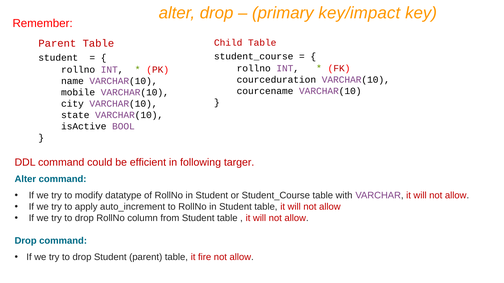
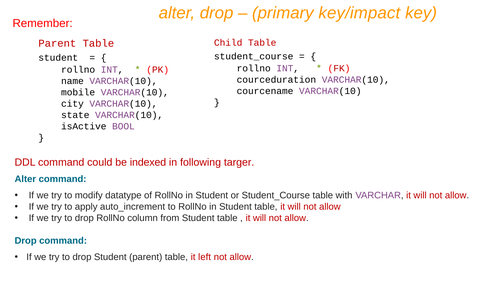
efficient: efficient -> indexed (148, 163)
fire: fire -> left (205, 258)
